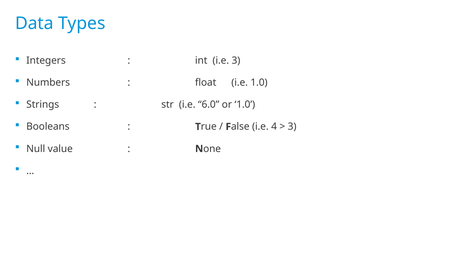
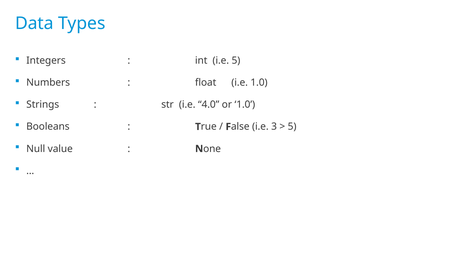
i.e 3: 3 -> 5 (236, 61)
6.0: 6.0 -> 4.0 (209, 105)
4: 4 -> 3 (274, 127)
3: 3 -> 5 (292, 127)
